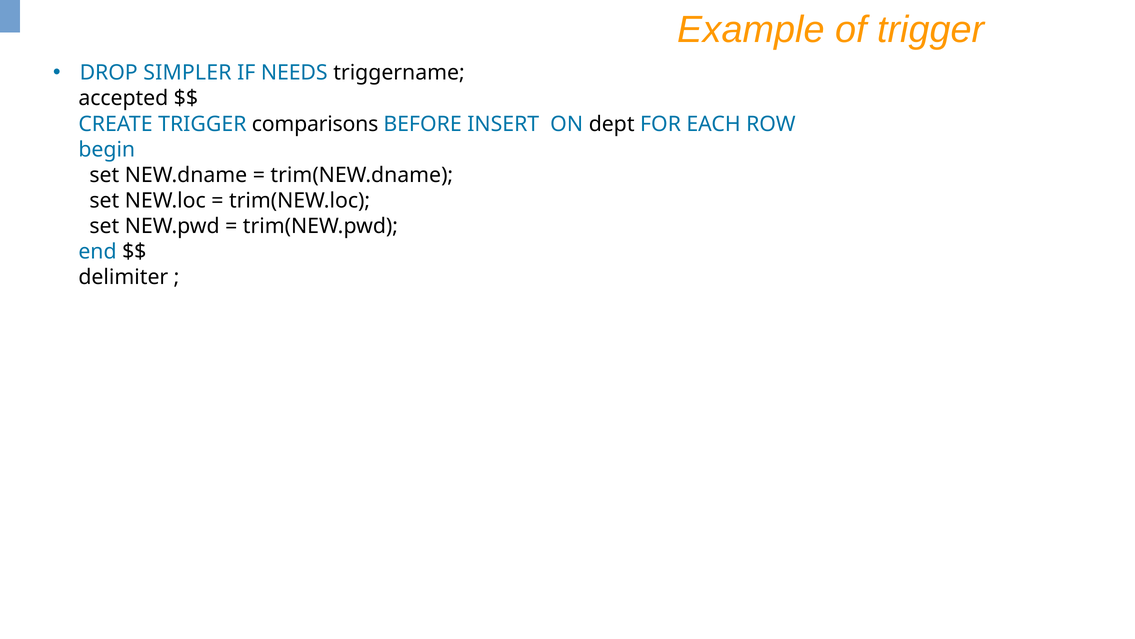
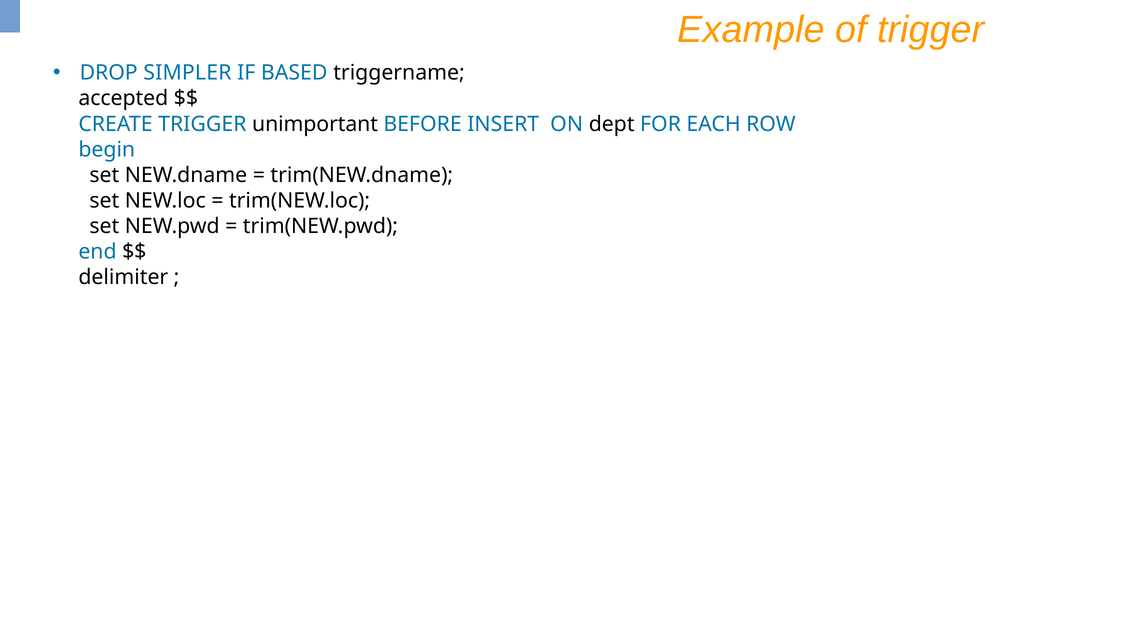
NEEDS: NEEDS -> BASED (294, 73)
comparisons: comparisons -> unimportant (315, 124)
